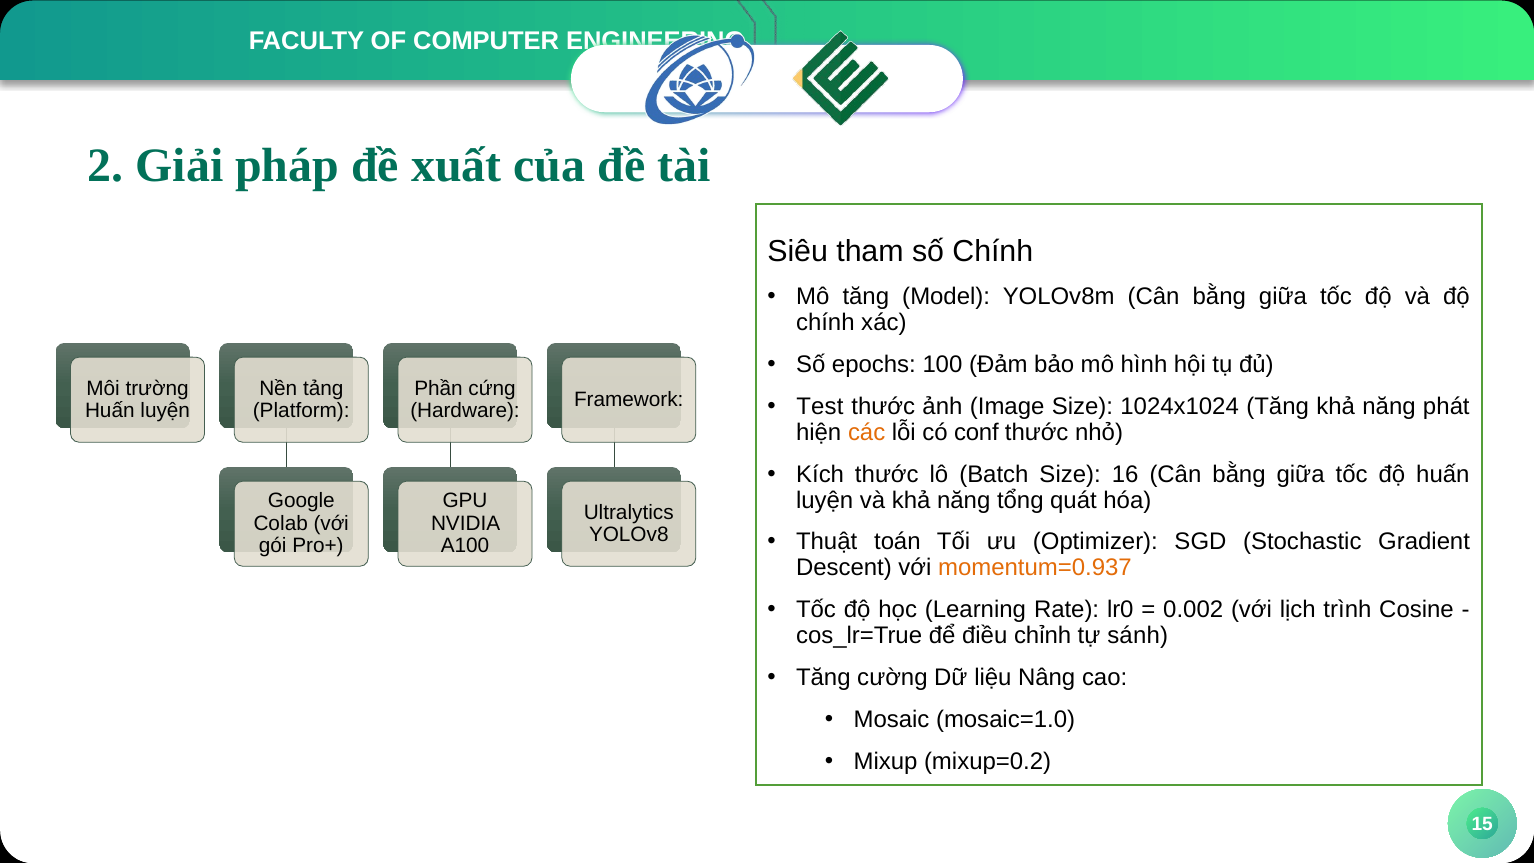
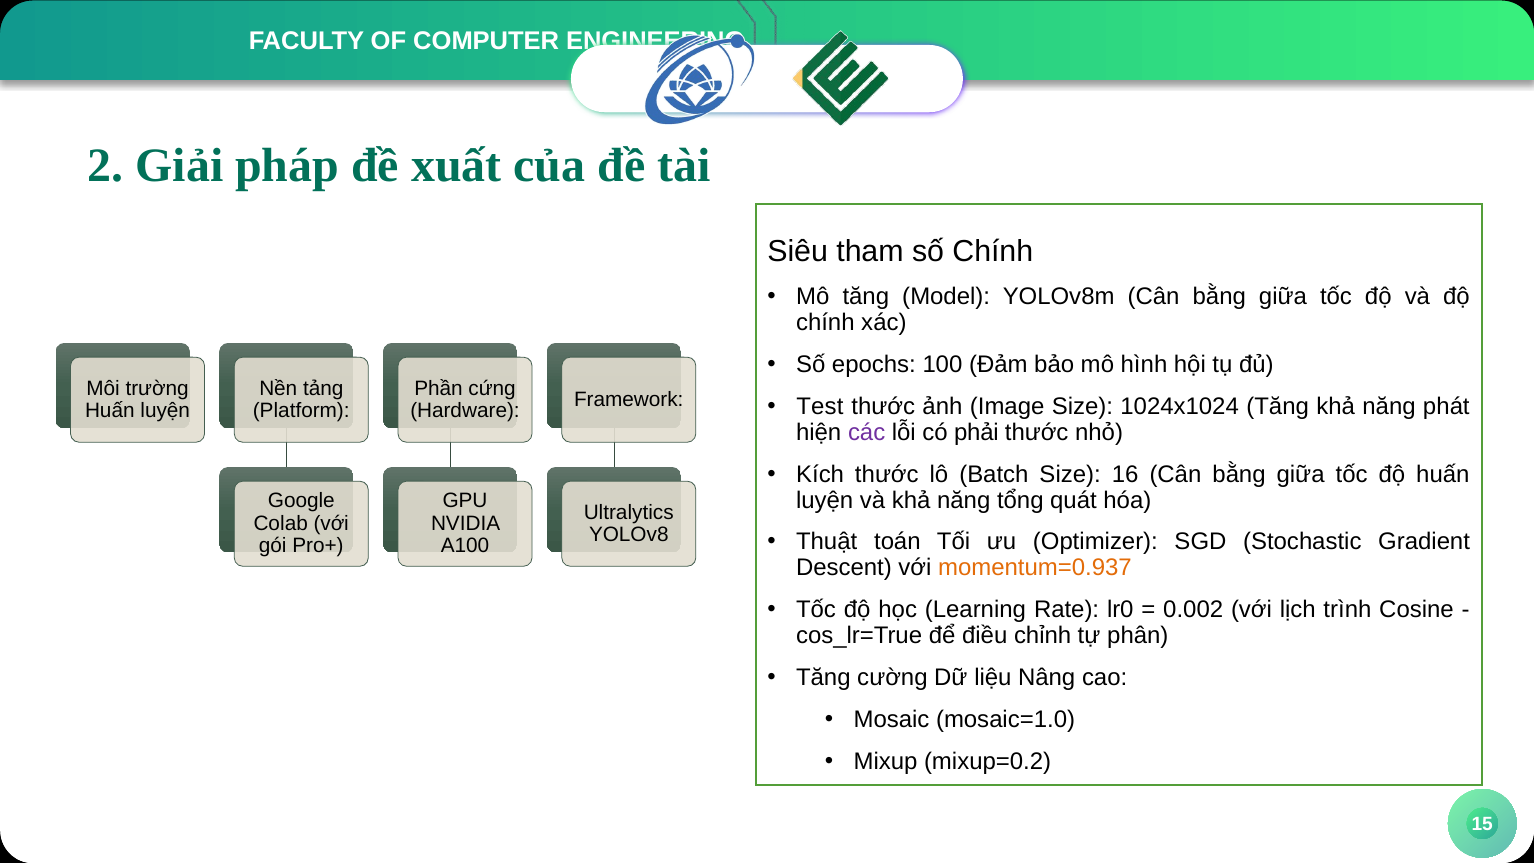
các colour: orange -> purple (867, 432)
conf: conf -> phải (976, 432)
sánh: sánh -> phân (1138, 636)
